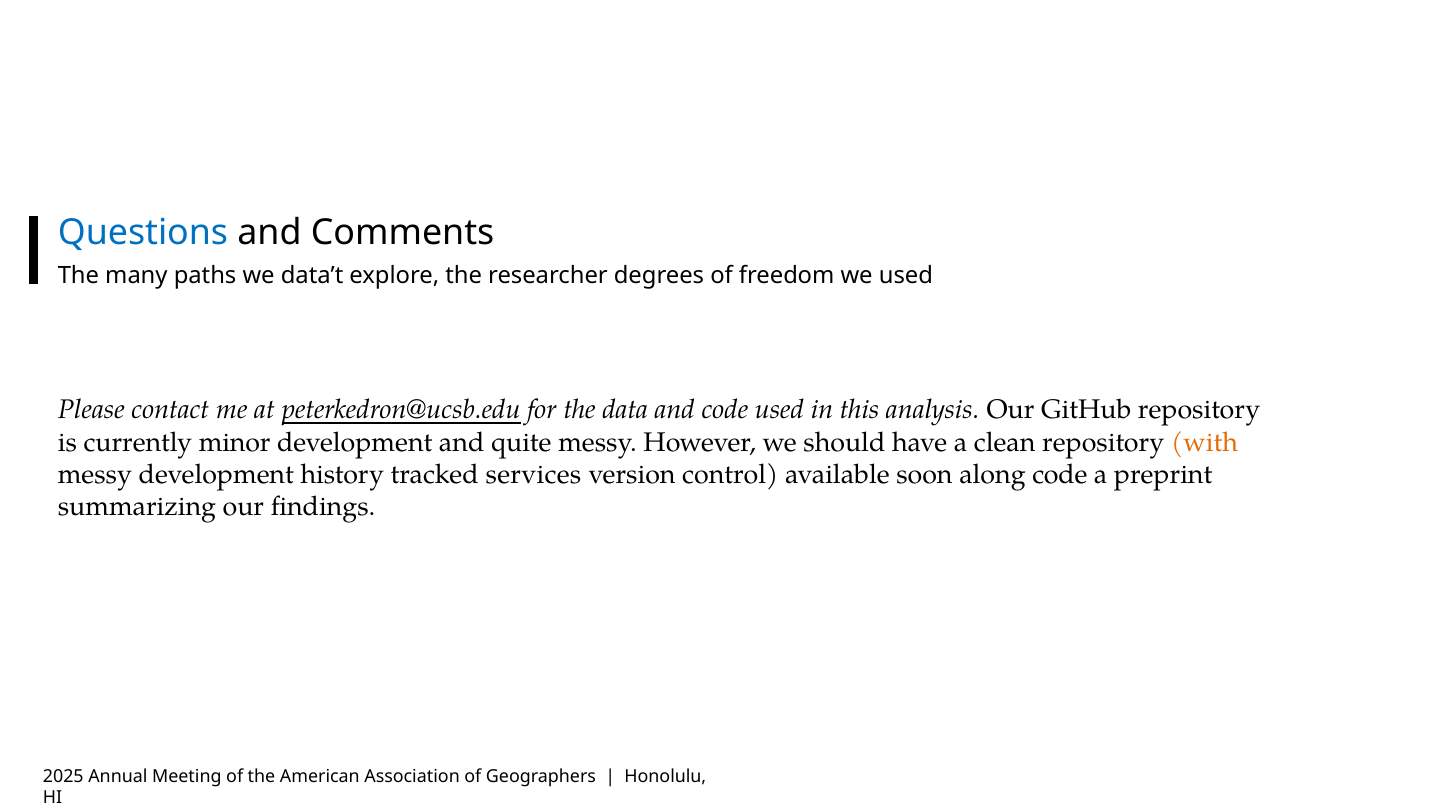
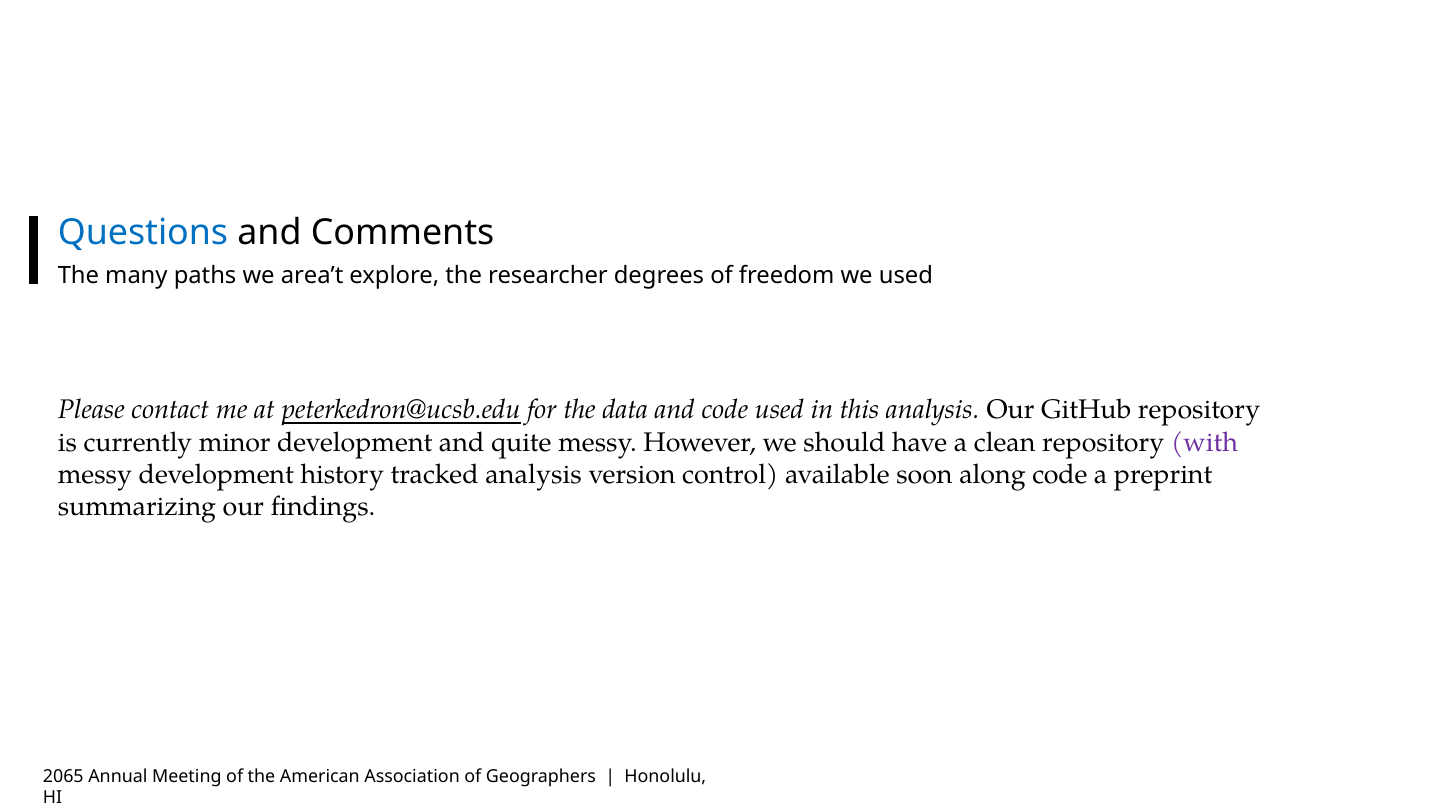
data’t: data’t -> area’t (312, 276)
with colour: orange -> purple (1205, 442)
tracked services: services -> analysis (534, 474)
2025: 2025 -> 2065 (63, 776)
